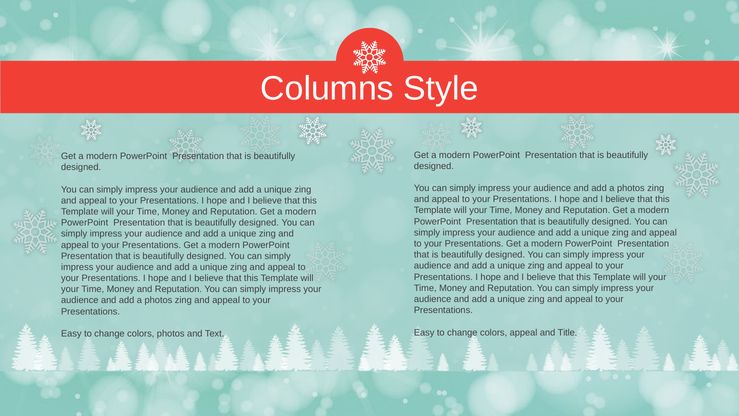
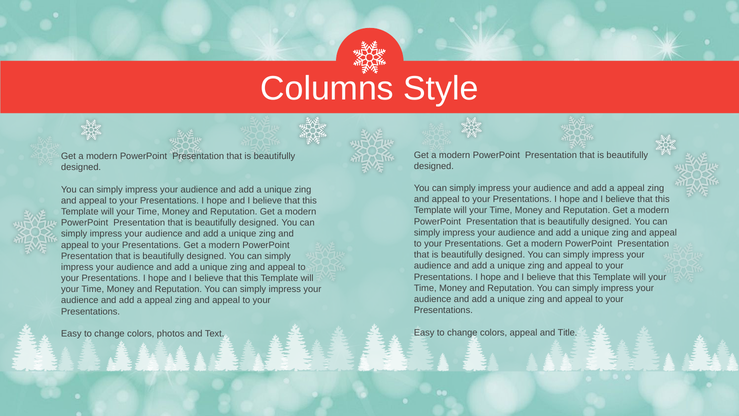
photos: photos -> appeal (631, 188)
photos: photos -> appeal (158, 300)
